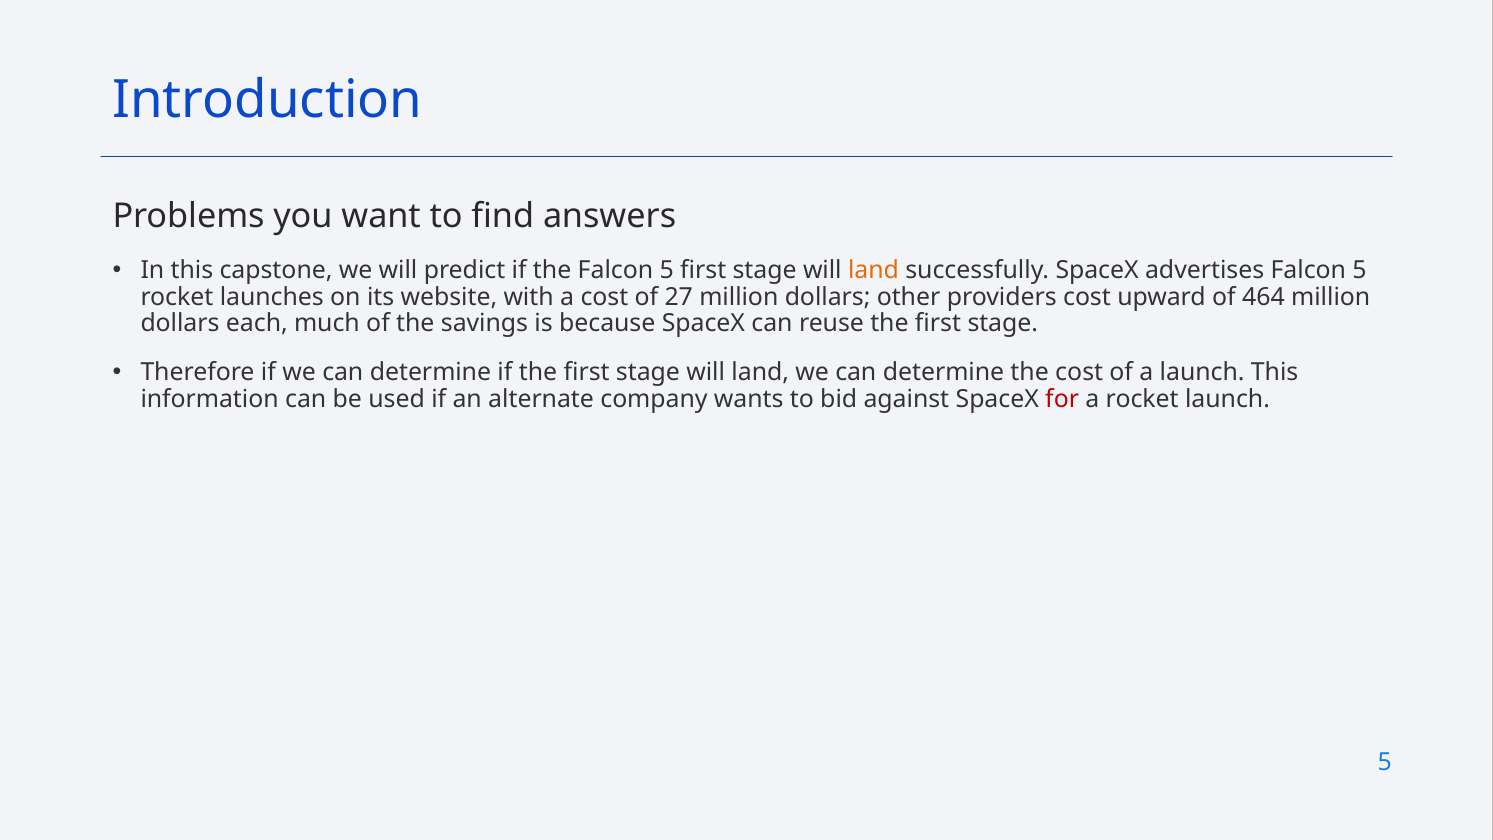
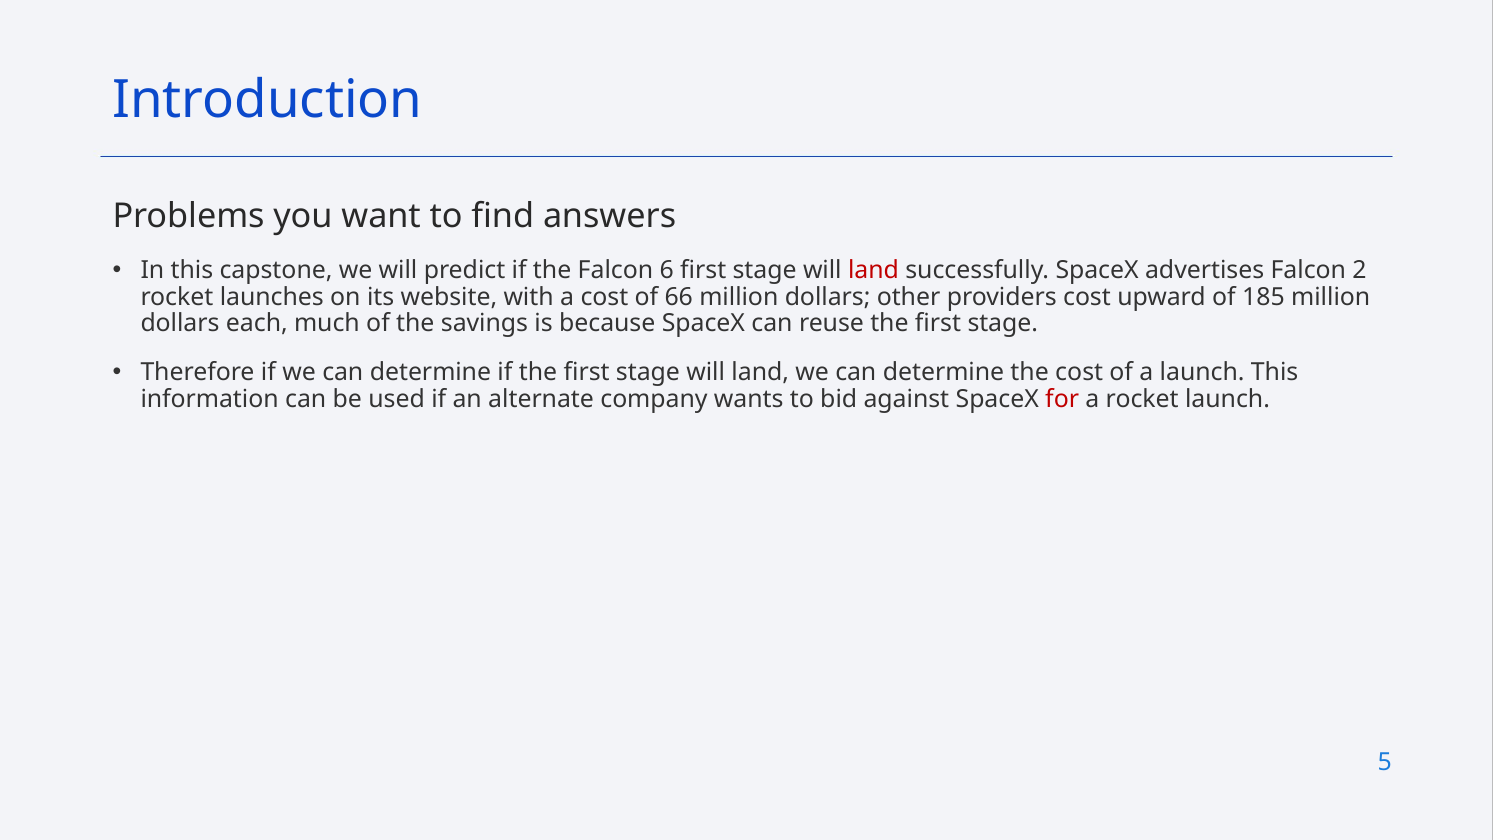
the Falcon 5: 5 -> 6 (667, 270)
land colour: orange -> red (874, 270)
advertises Falcon 5: 5 -> 2 (1360, 270)
27: 27 -> 66 (679, 297)
464: 464 -> 185 (1263, 297)
